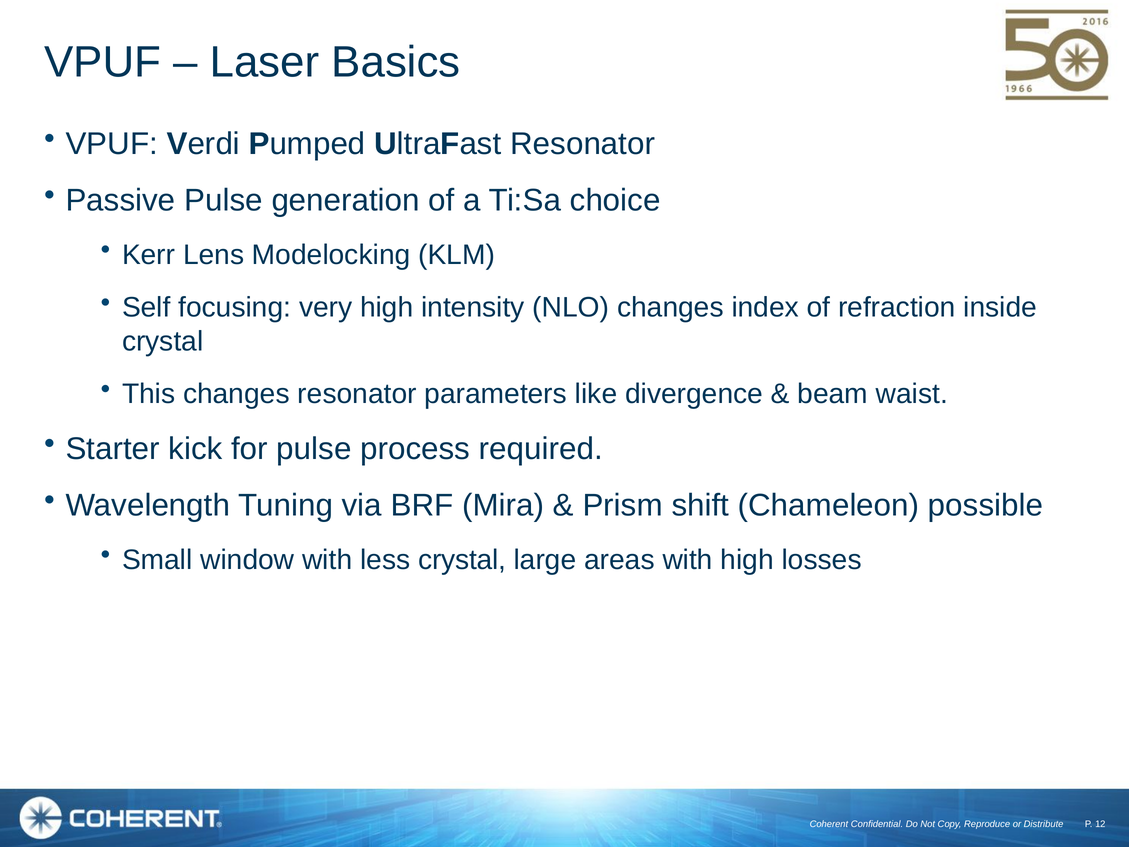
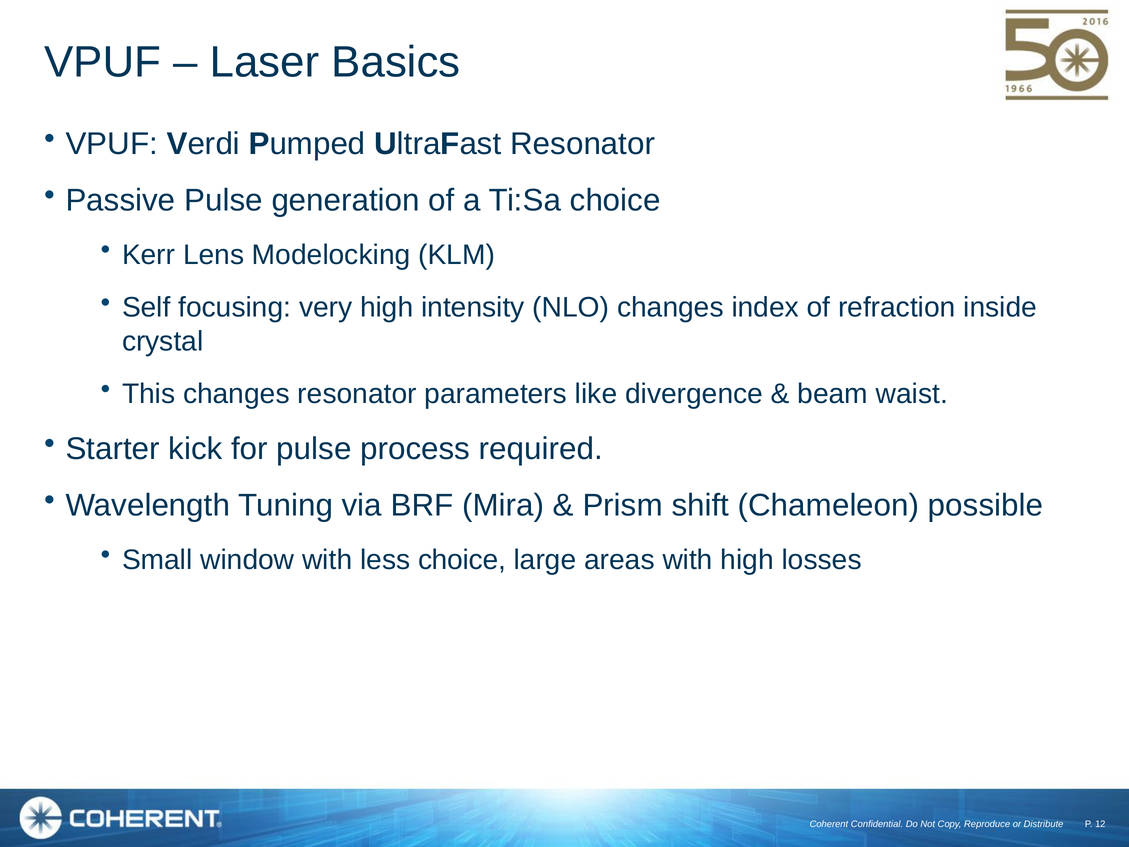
less crystal: crystal -> choice (462, 560)
